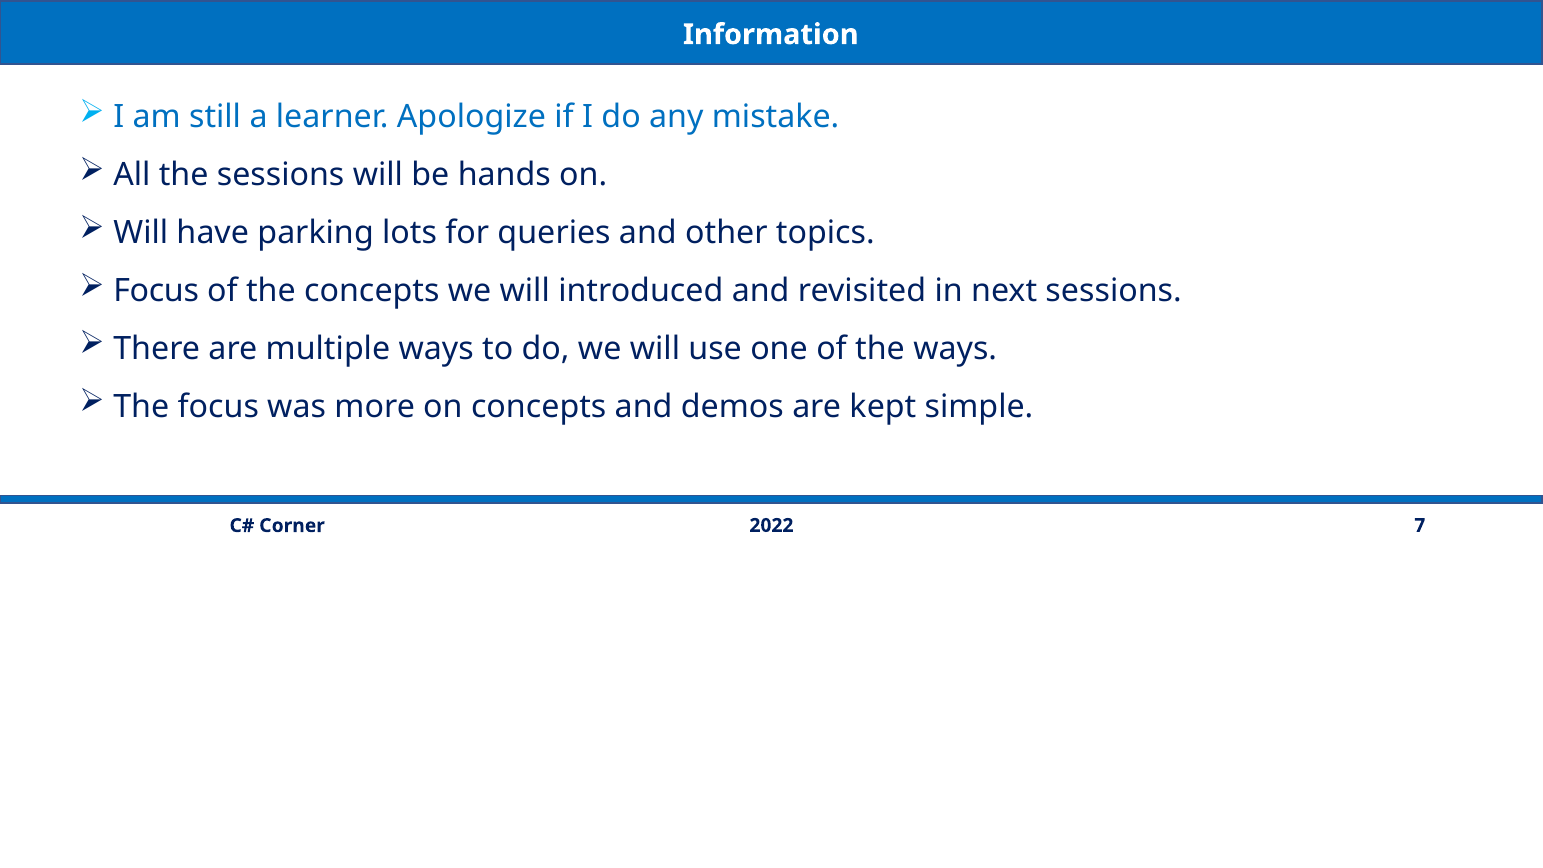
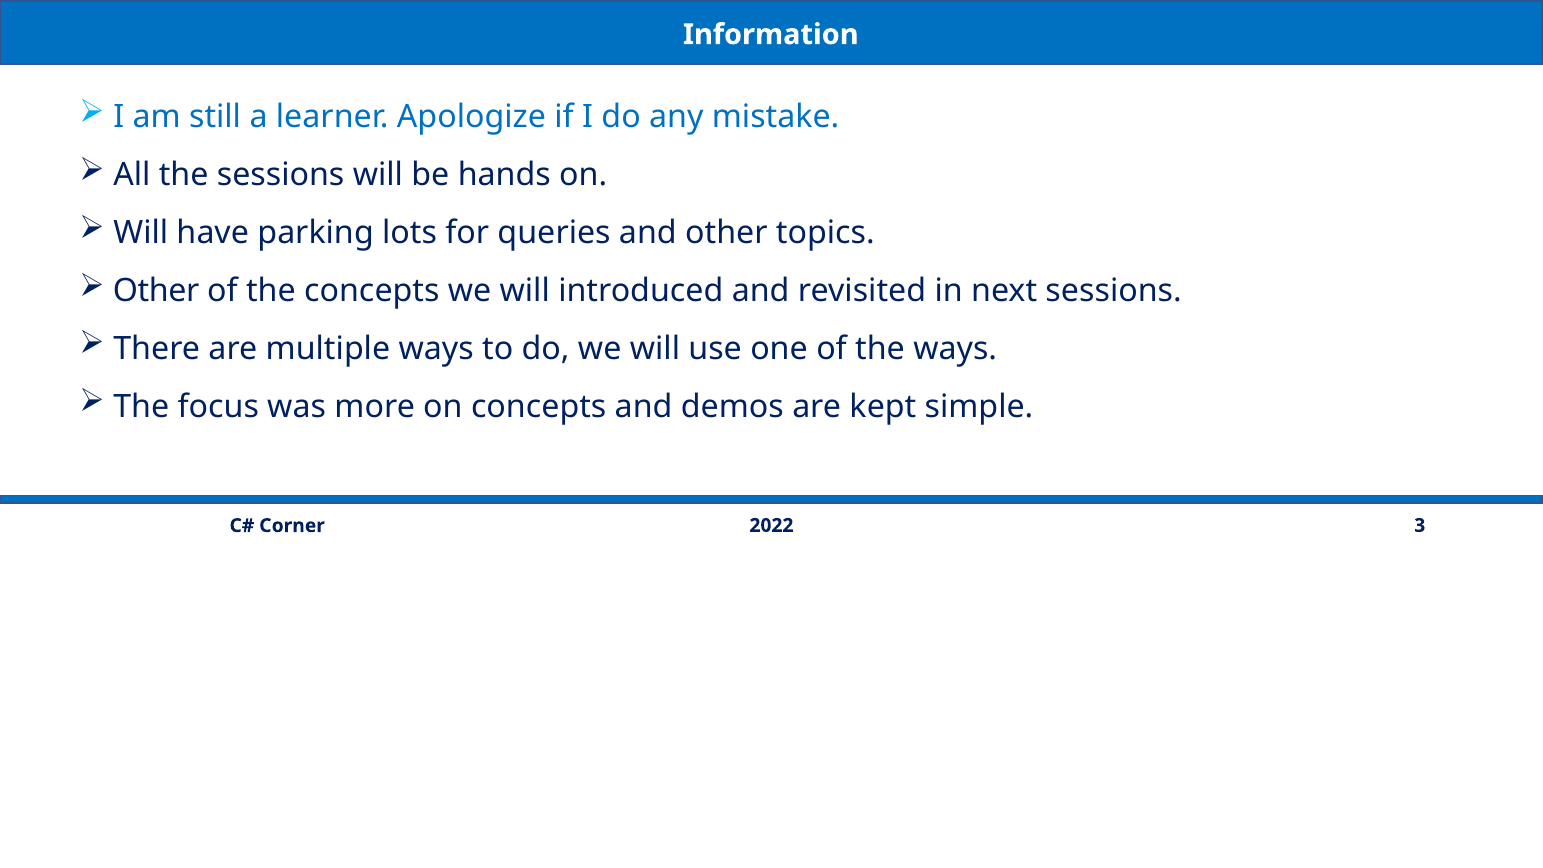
Focus: Focus -> Other (156, 291)
7: 7 -> 3 (1420, 525)
